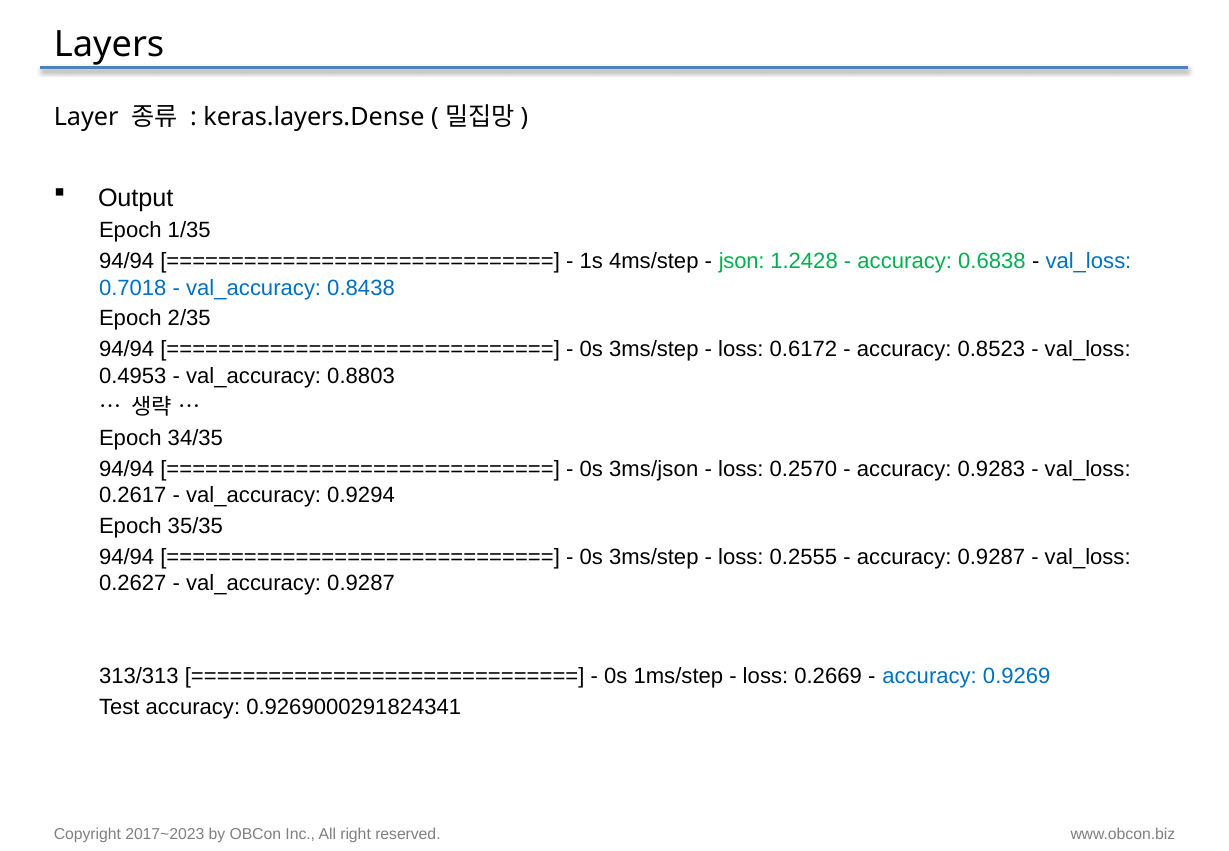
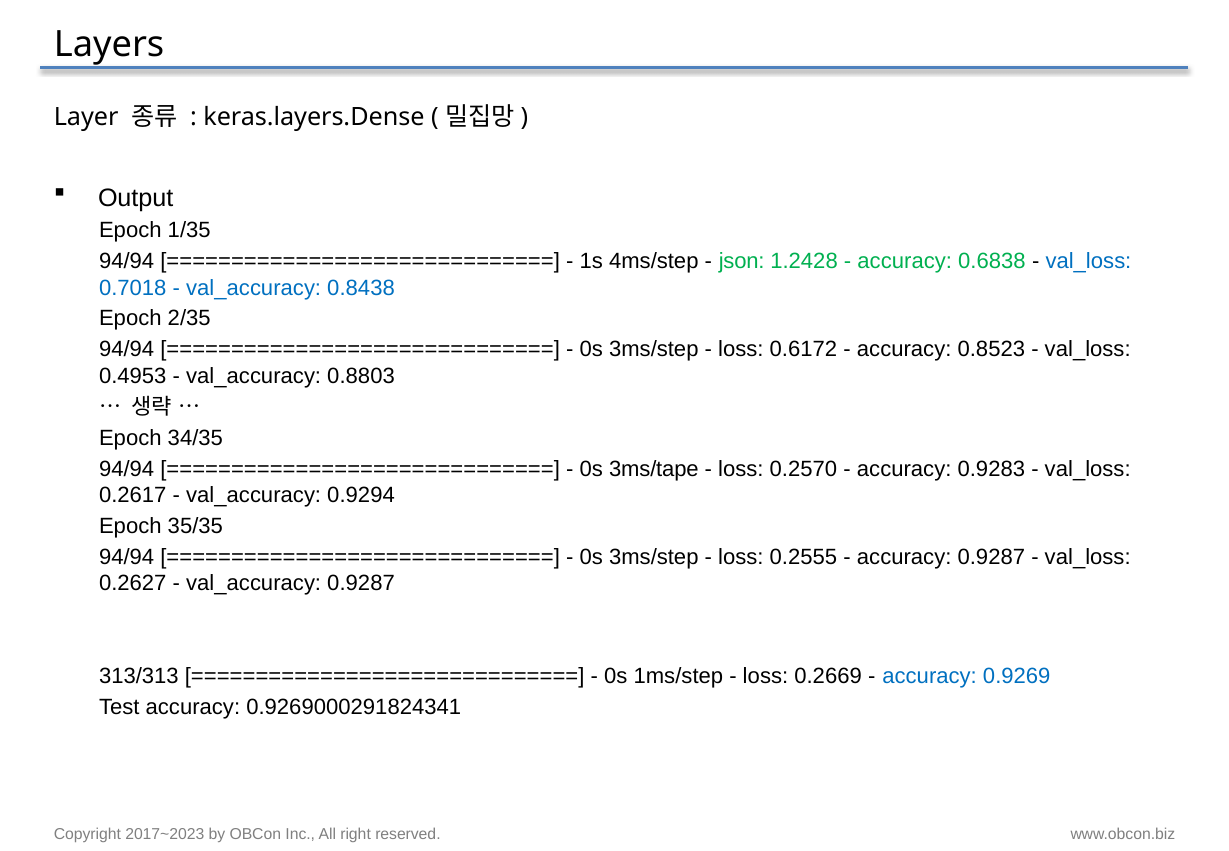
3ms/json: 3ms/json -> 3ms/tape (654, 469)
